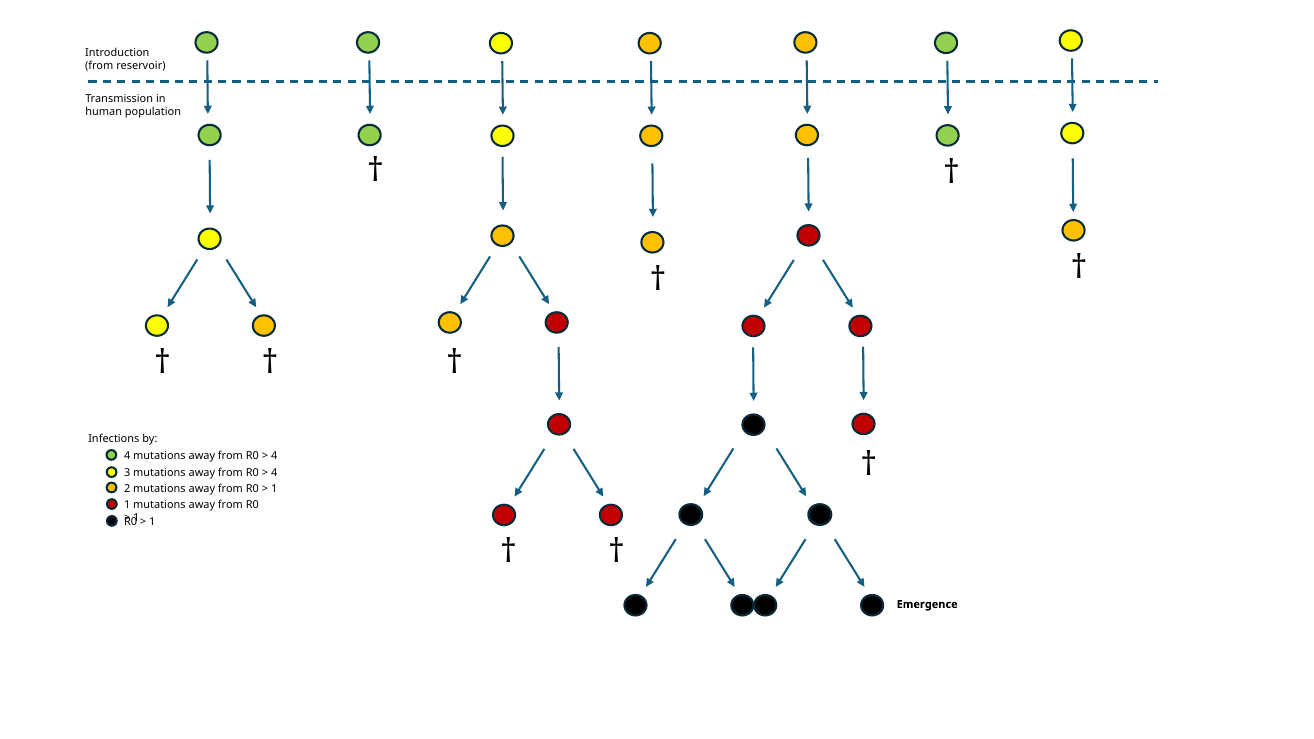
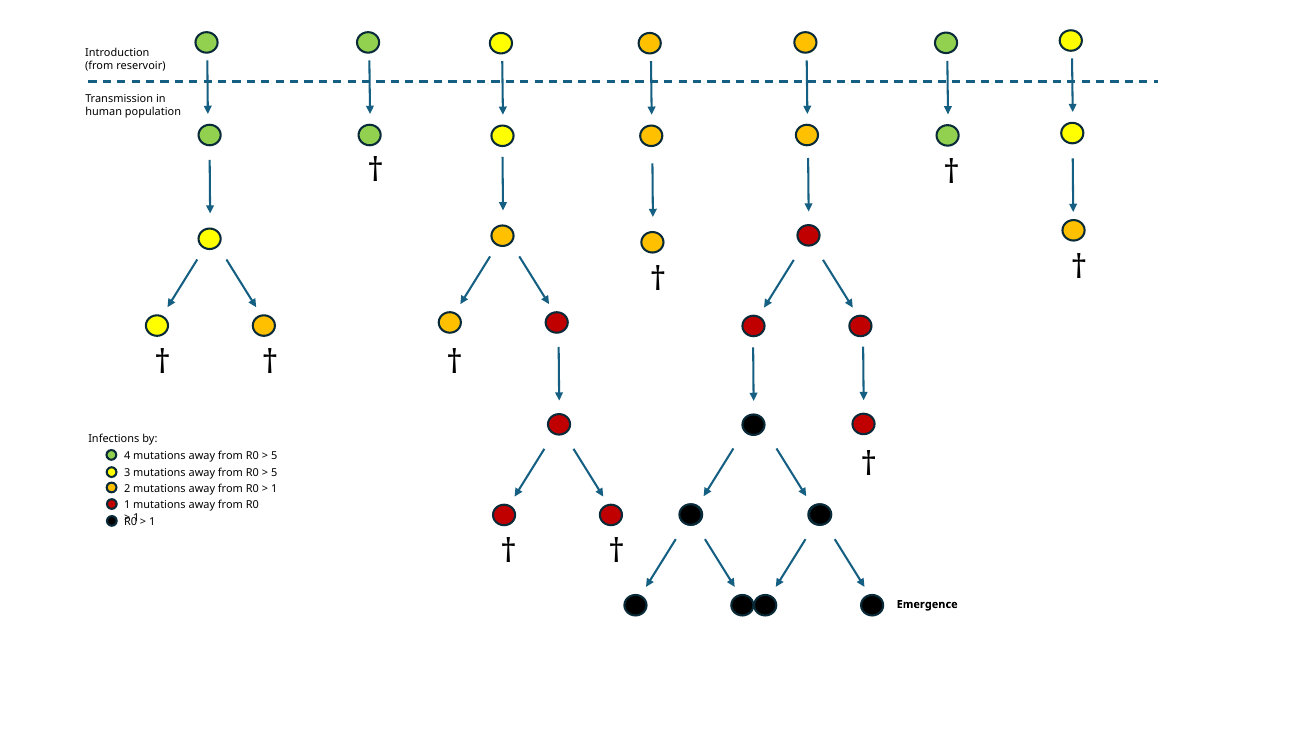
4: 4 -> 5 (274, 456)
4: 4 -> 5 (274, 473)
